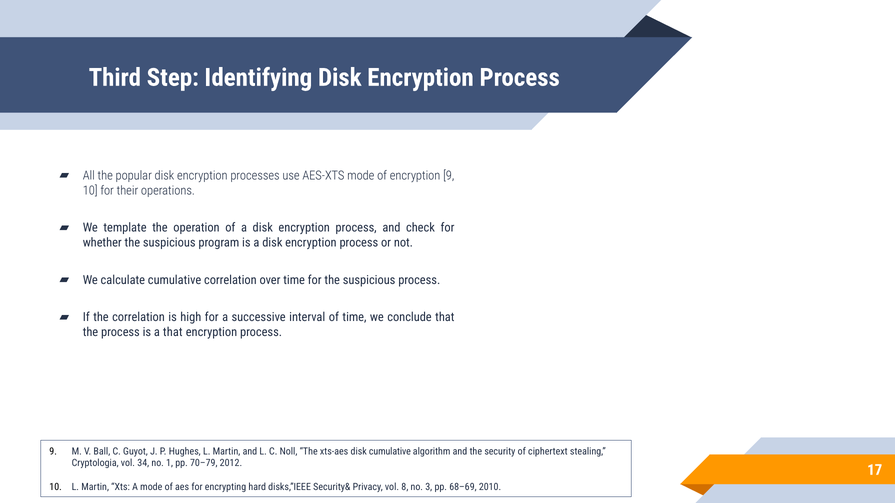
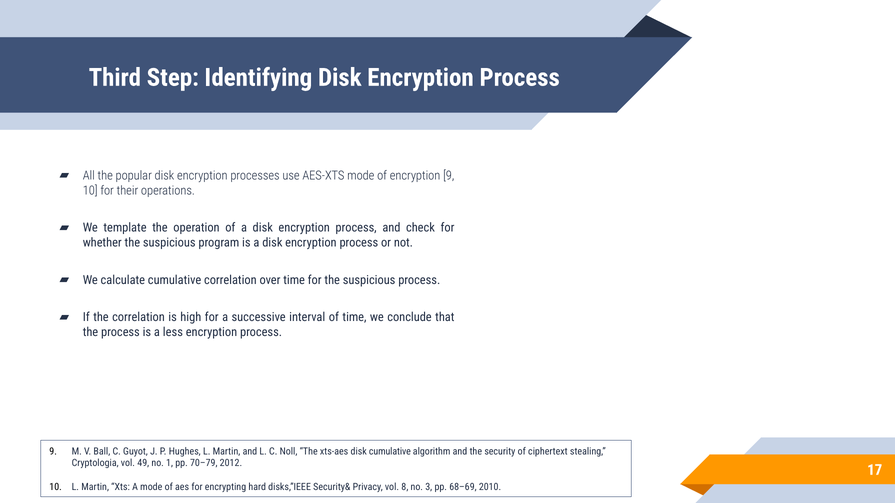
a that: that -> less (173, 333)
34: 34 -> 49 (143, 464)
